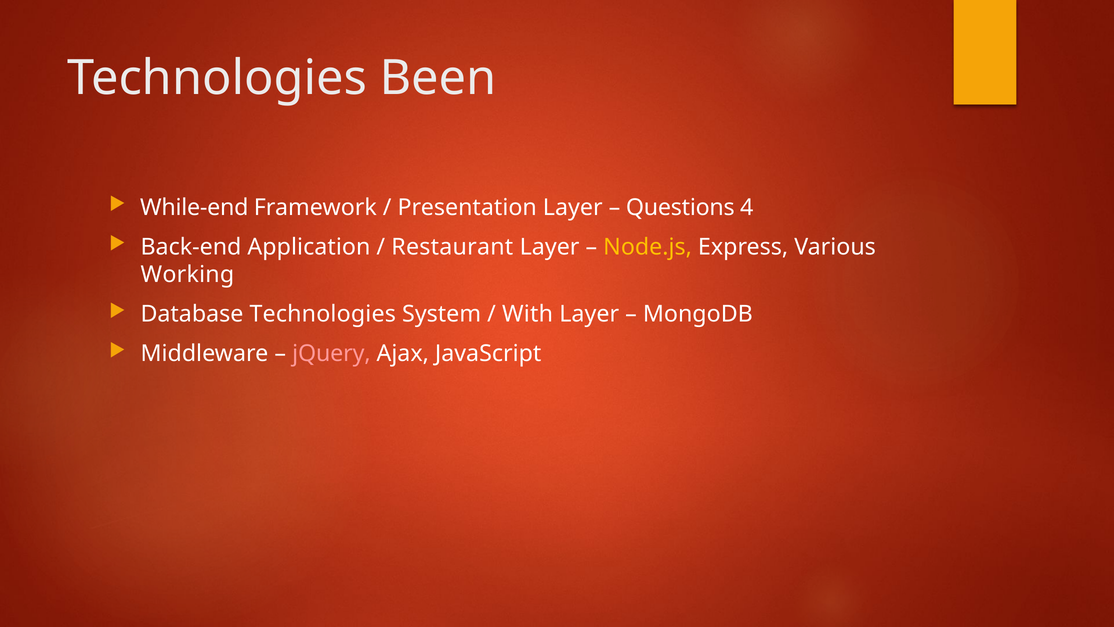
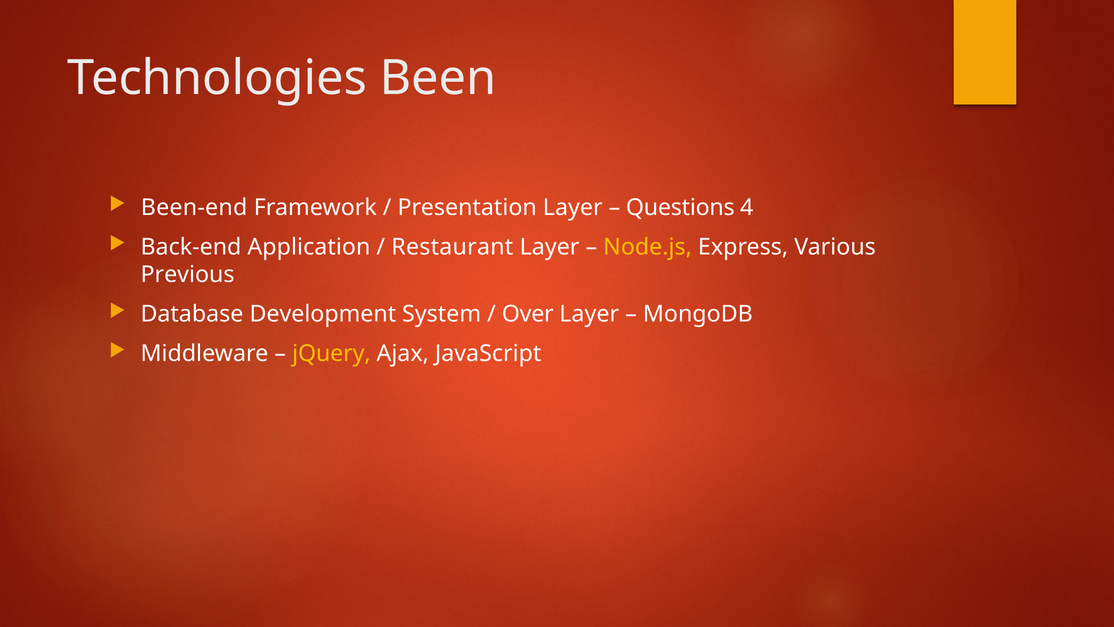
While-end: While-end -> Been-end (194, 207)
Working: Working -> Previous (188, 275)
Database Technologies: Technologies -> Development (323, 314)
With: With -> Over (528, 314)
jQuery colour: pink -> yellow (331, 354)
